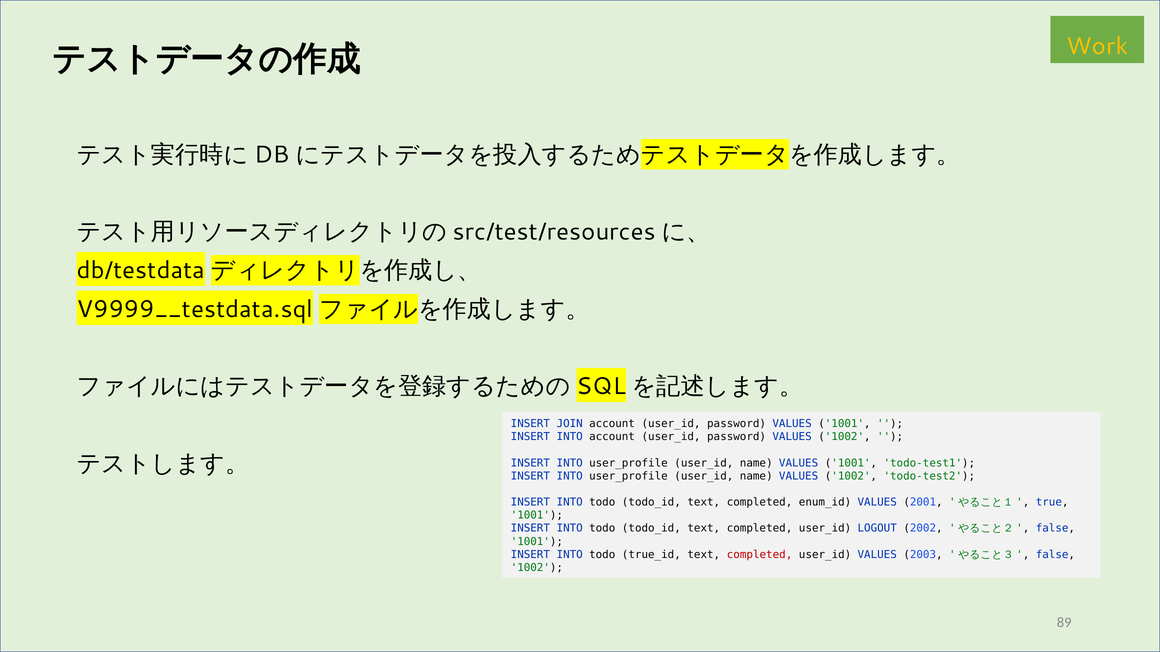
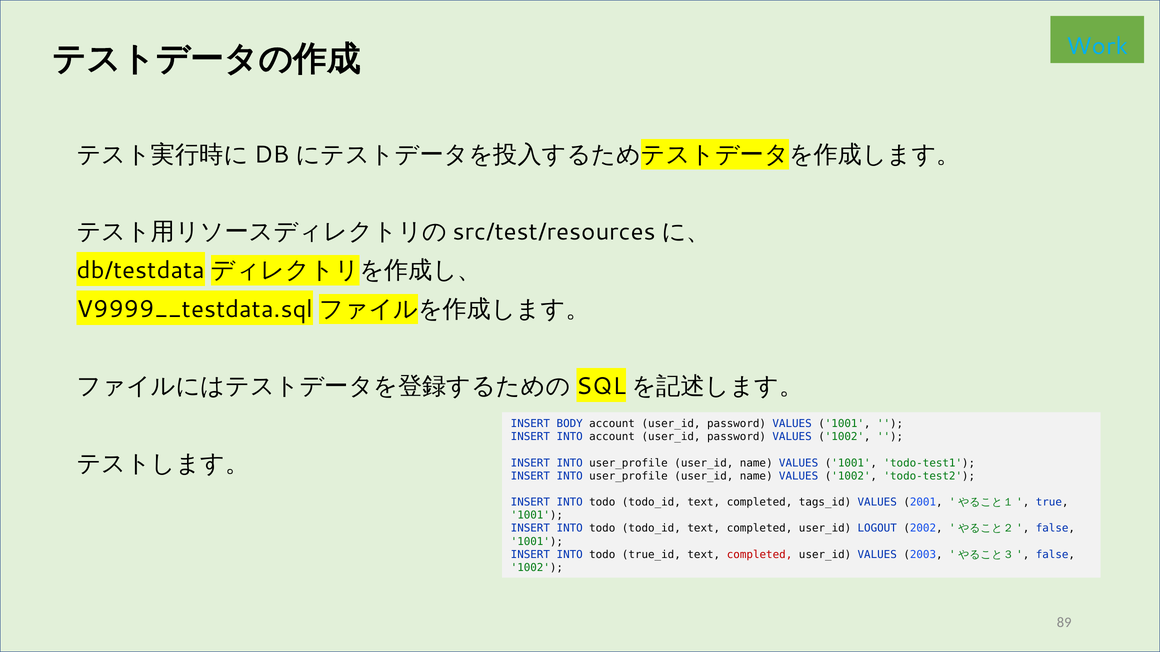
Work colour: yellow -> light blue (1097, 46)
JOIN: JOIN -> BODY (570, 424)
enum_id: enum_id -> tags_id (825, 503)
